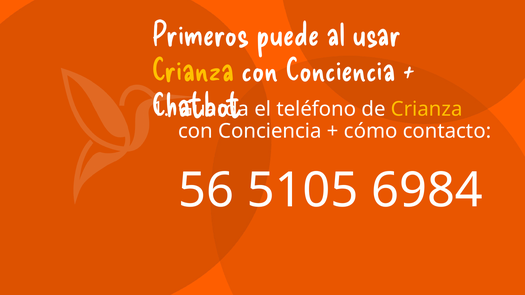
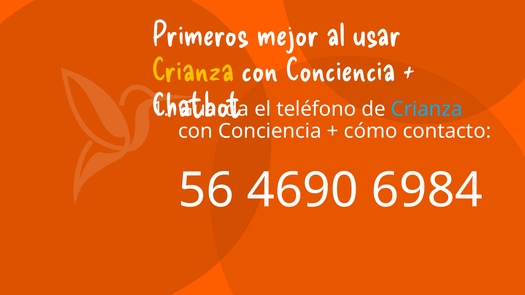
puede: puede -> mejor (288, 35)
Crianza colour: yellow -> light blue (427, 109)
5105: 5105 -> 4690 (303, 190)
